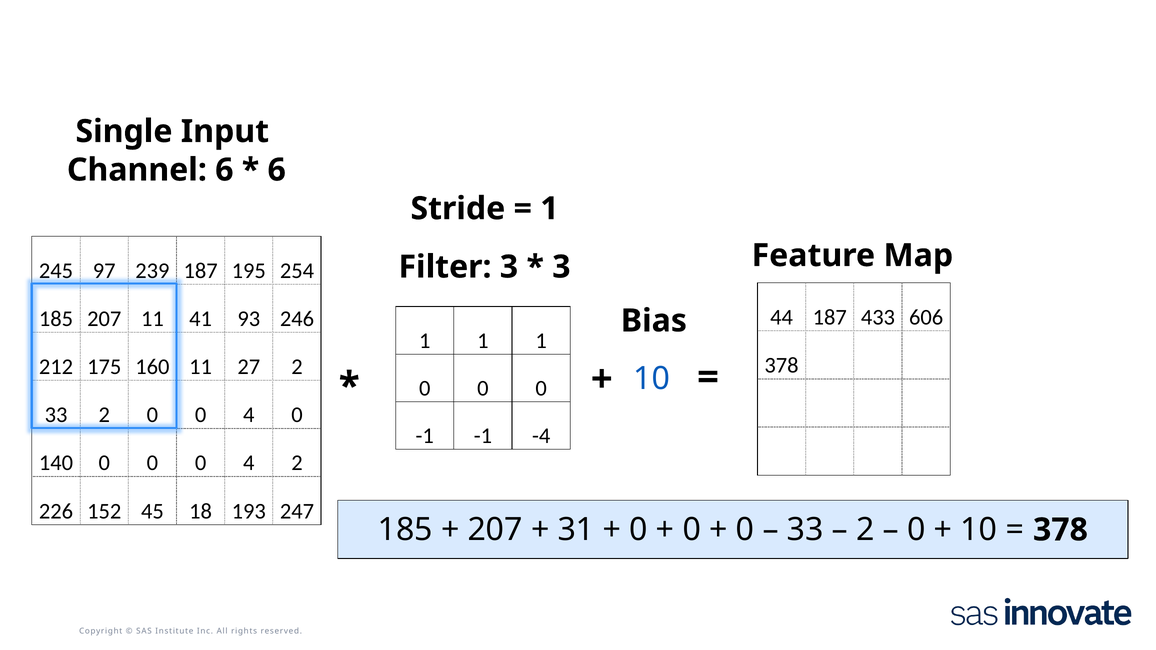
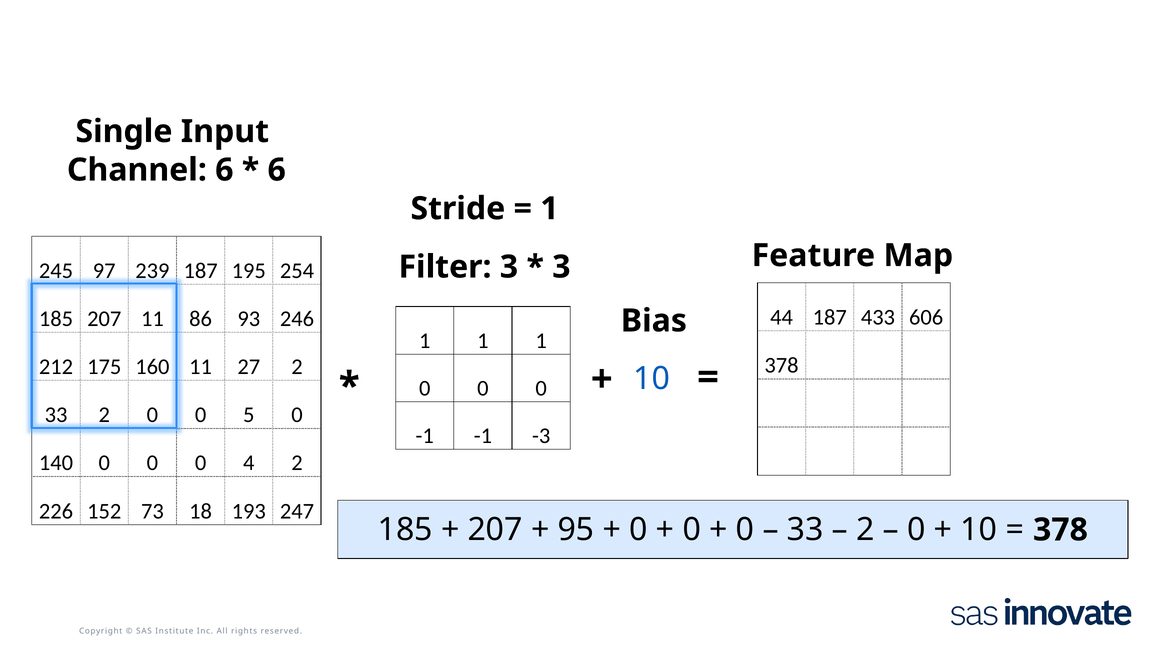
41: 41 -> 86 (201, 319)
4: 4 -> 5 (249, 415)
-4: -4 -> -3 (541, 436)
45: 45 -> 73 (152, 511)
31: 31 -> 95 (576, 530)
